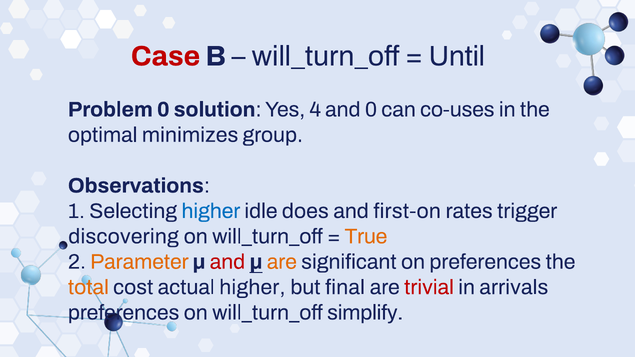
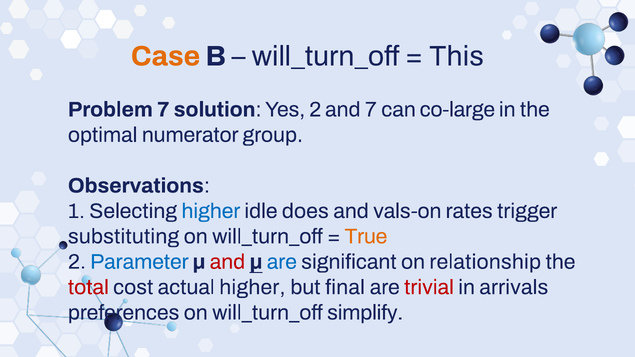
Case colour: red -> orange (165, 56)
Until: Until -> This (457, 56)
Problem 0: 0 -> 7 (163, 110)
Yes 4: 4 -> 2 (315, 110)
and 0: 0 -> 7 (371, 110)
co-uses: co-uses -> co-large (457, 110)
minimizes: minimizes -> numerator (190, 135)
first-on: first-on -> vals-on (407, 211)
discovering: discovering -> substituting (124, 237)
Parameter colour: orange -> blue (139, 262)
are colour: orange -> blue (282, 262)
on preferences: preferences -> relationship (485, 262)
total colour: orange -> red (88, 287)
